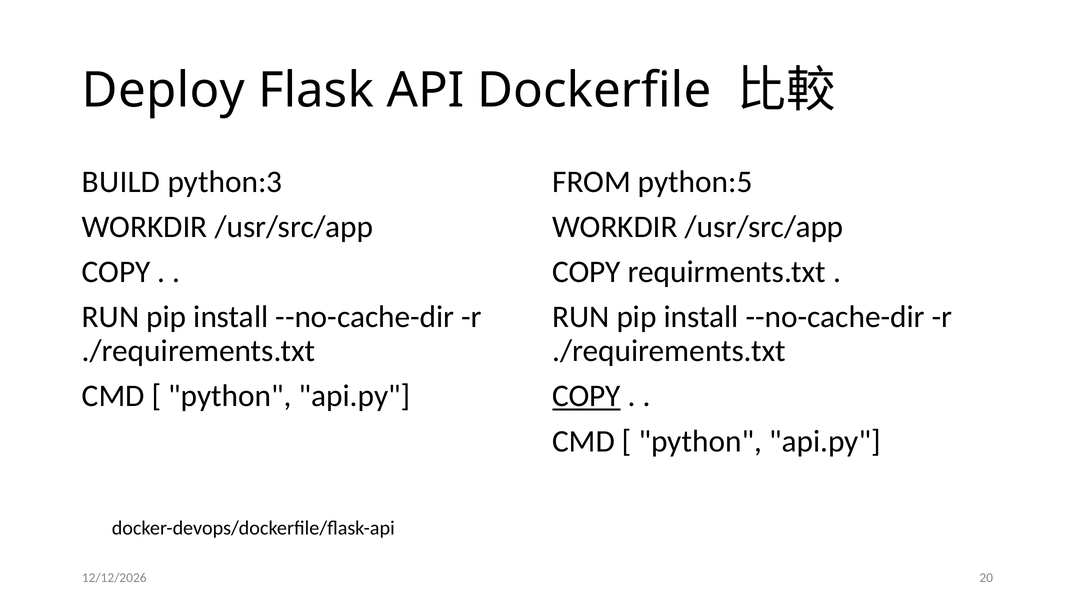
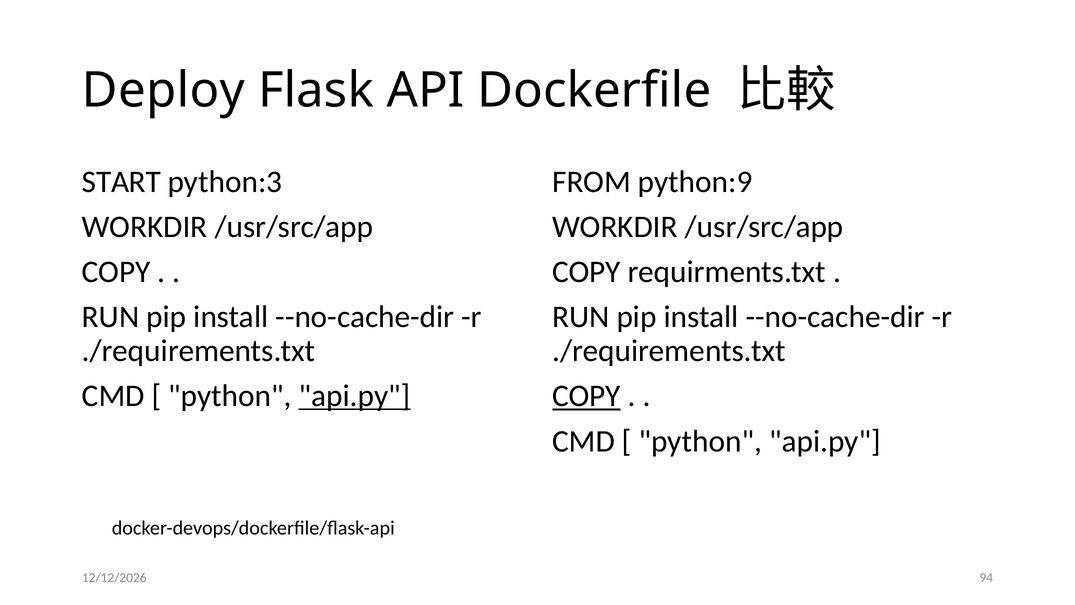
BUILD: BUILD -> START (121, 182)
python:5: python:5 -> python:9 (695, 182)
api.py underline: none -> present (355, 396)
20: 20 -> 94 (986, 577)
